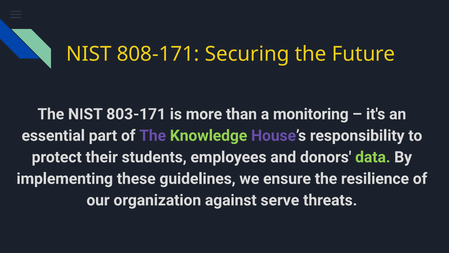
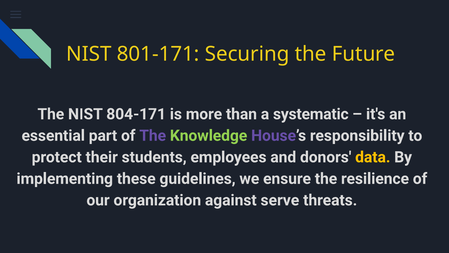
808-171: 808-171 -> 801-171 (158, 54)
803-171: 803-171 -> 804-171 (136, 114)
monitoring: monitoring -> systematic (311, 114)
data colour: light green -> yellow (373, 157)
